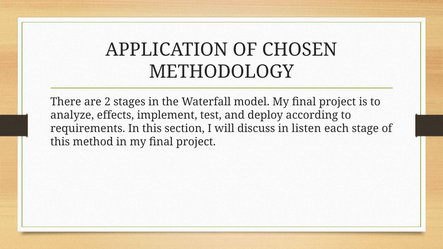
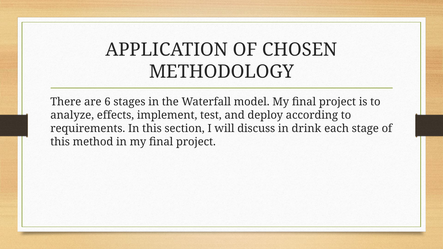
2: 2 -> 6 (107, 102)
listen: listen -> drink (306, 129)
